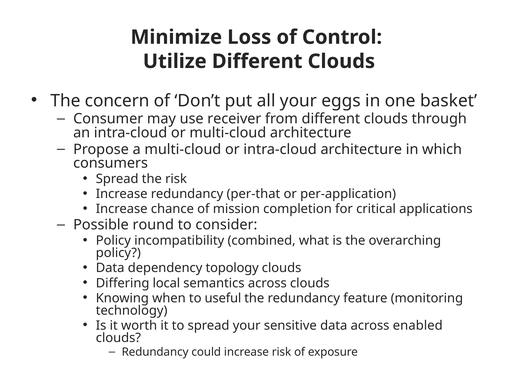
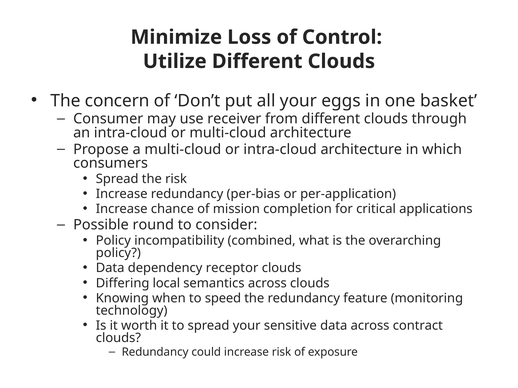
per-that: per-that -> per-bias (253, 194)
topology: topology -> receptor (232, 268)
useful: useful -> speed (223, 298)
enabled: enabled -> contract (418, 326)
